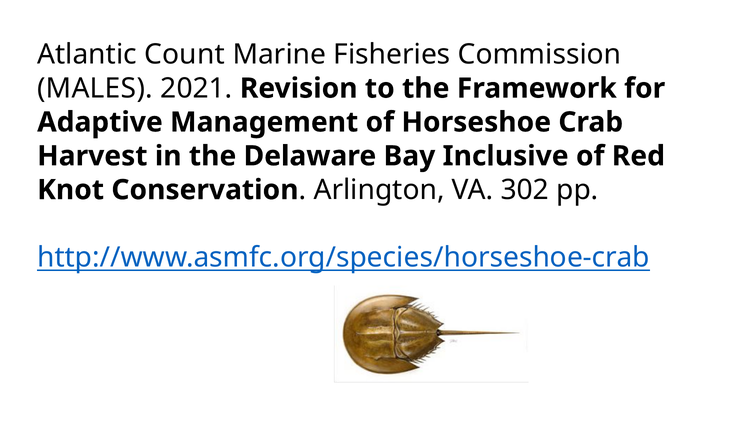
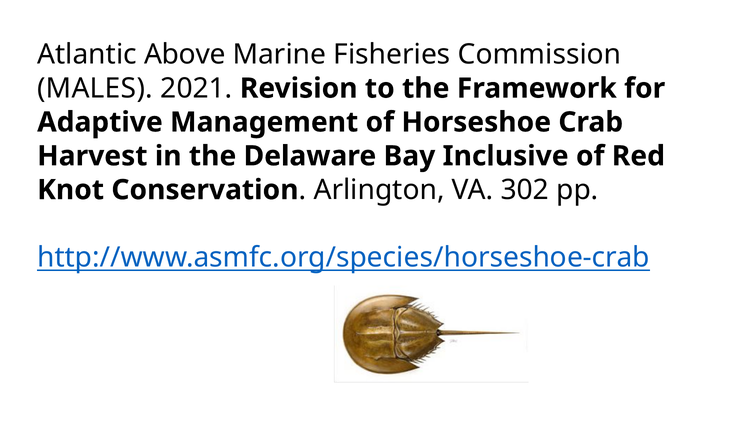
Count: Count -> Above (185, 55)
